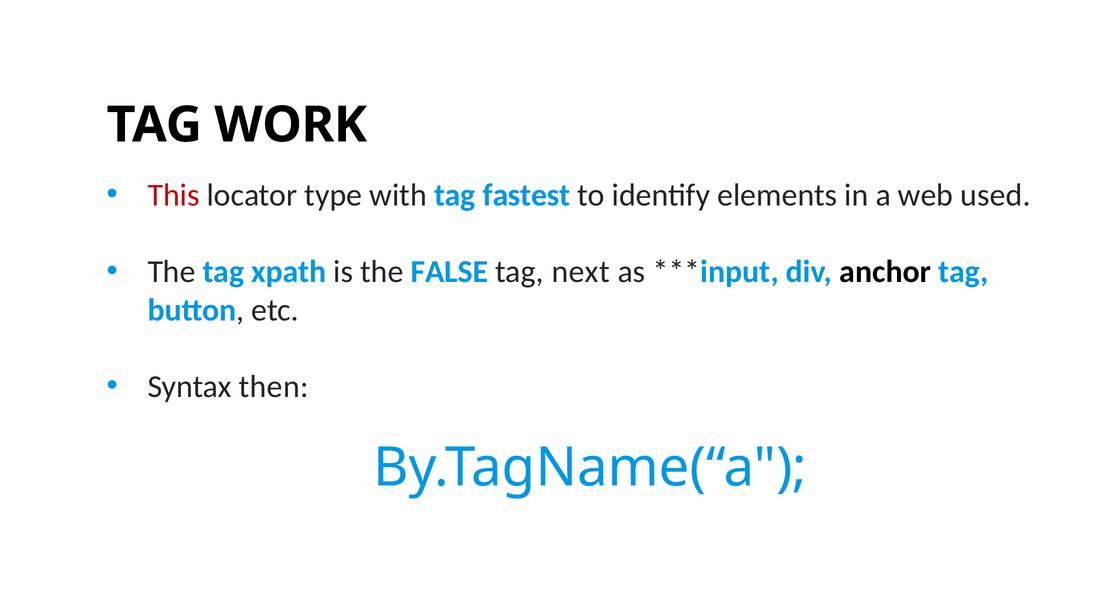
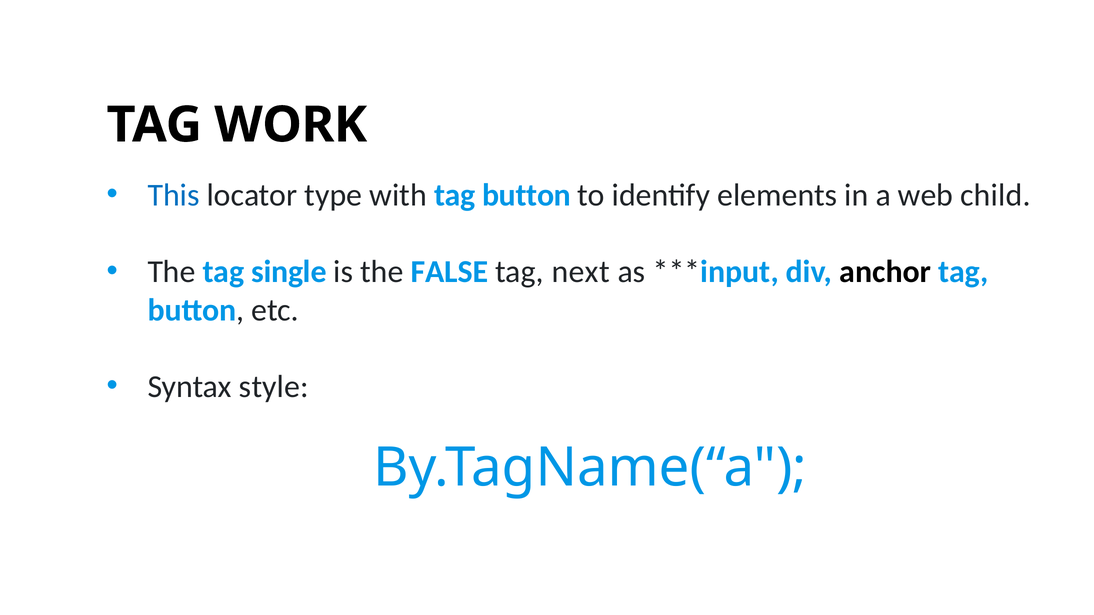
This colour: red -> blue (174, 195)
fastest: fastest -> button (527, 195)
used: used -> child (996, 195)
xpath: xpath -> single (289, 272)
then: then -> style (274, 387)
